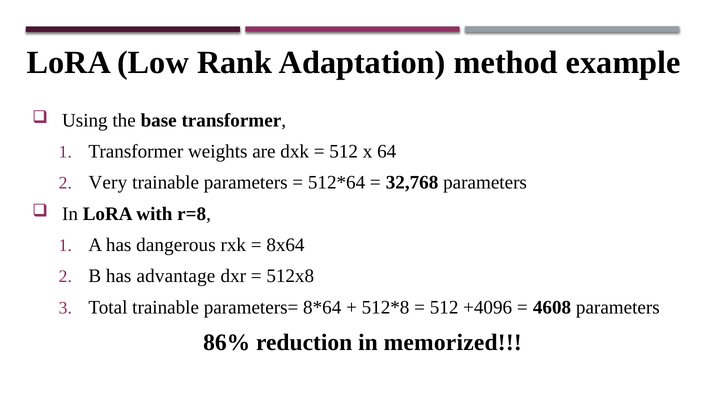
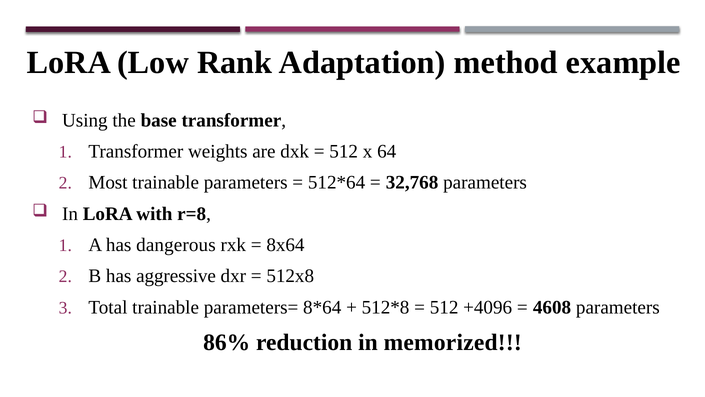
Very: Very -> Most (108, 182)
advantage: advantage -> aggressive (176, 276)
